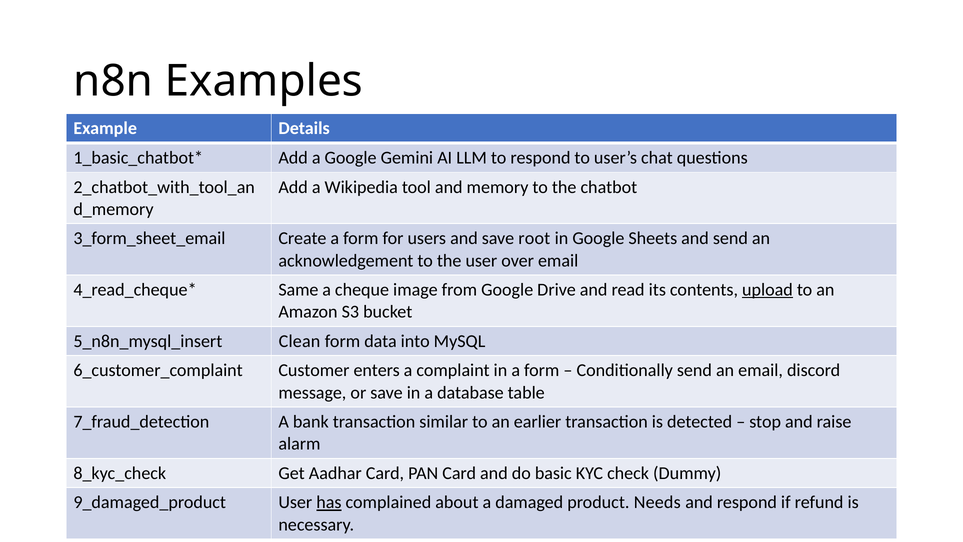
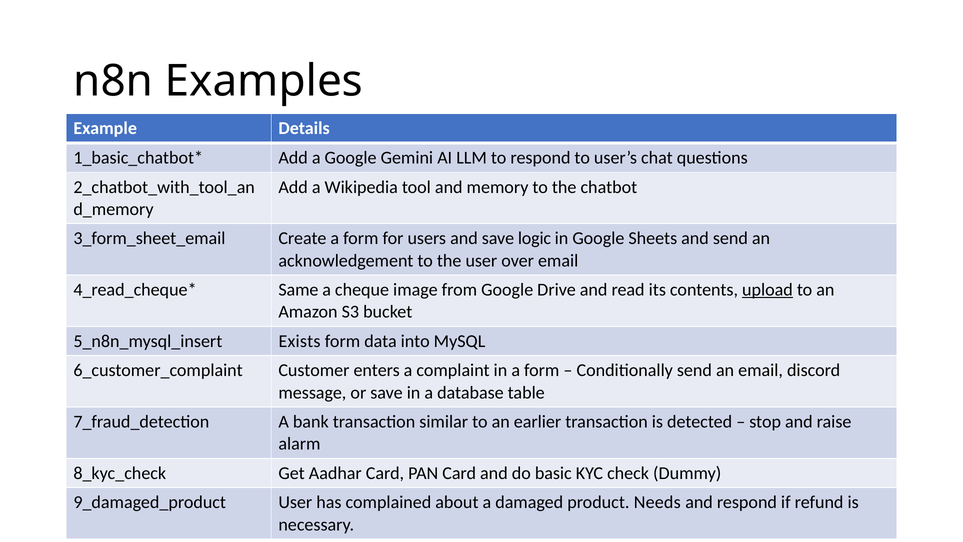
root: root -> logic (534, 238)
Clean: Clean -> Exists (300, 341)
has underline: present -> none (329, 502)
